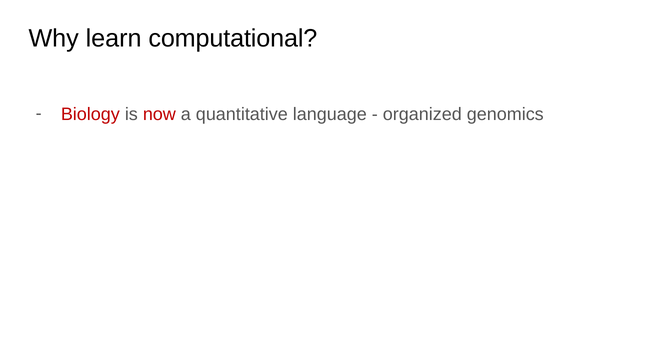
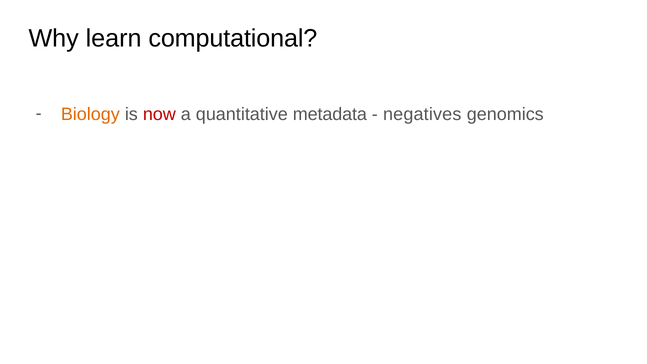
Biology colour: red -> orange (90, 114)
language: language -> metadata (330, 114)
organized: organized -> negatives (422, 114)
